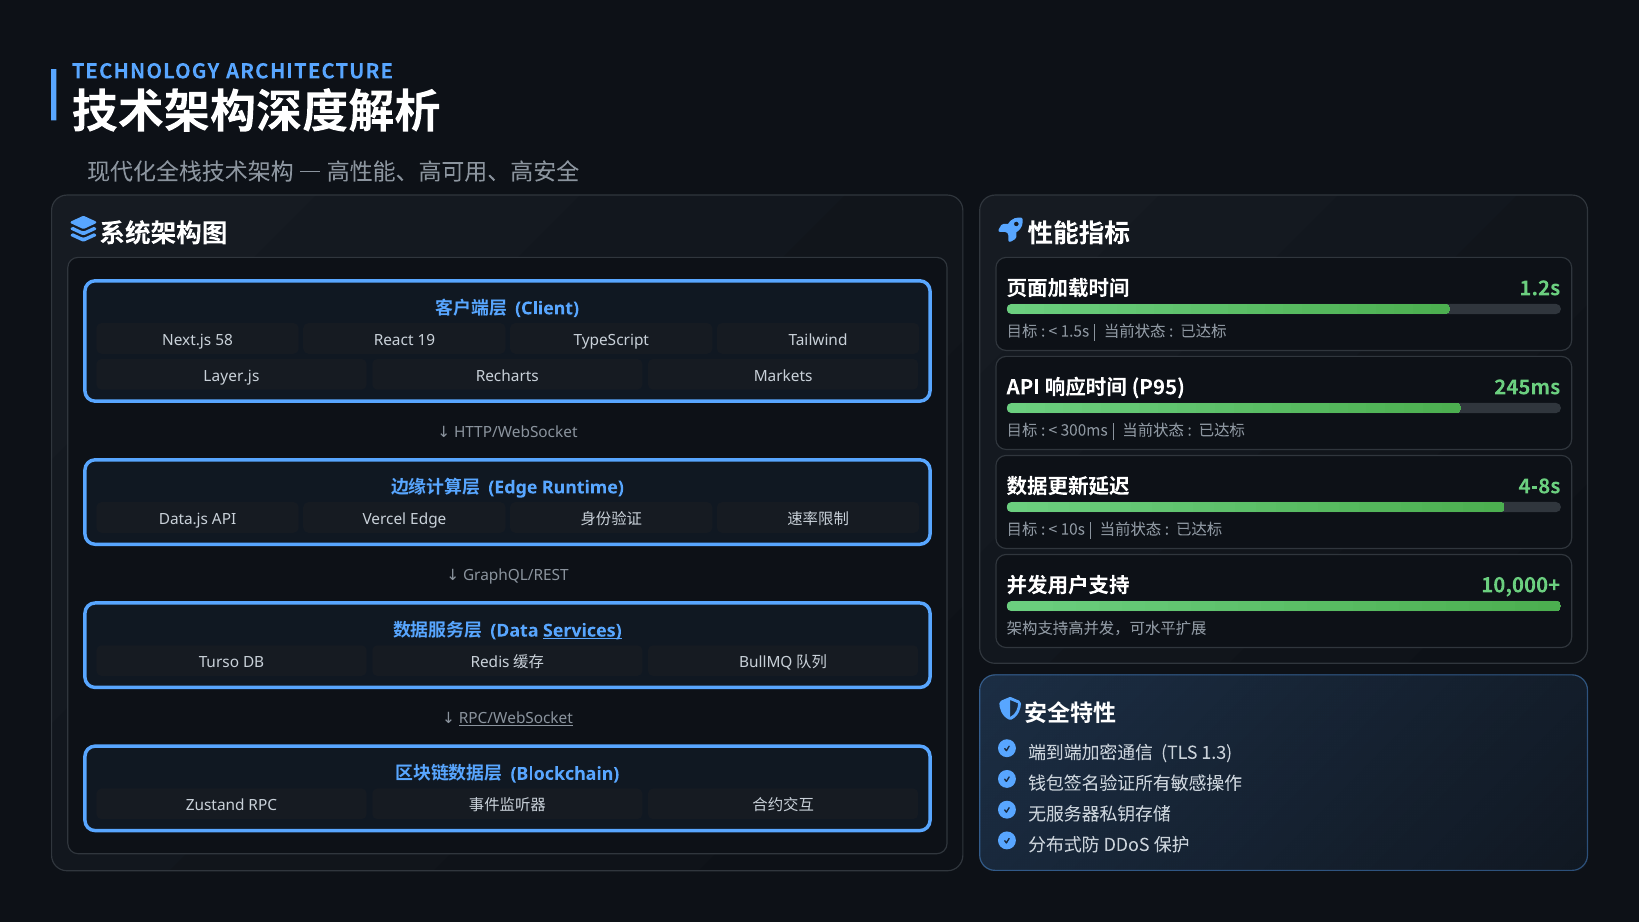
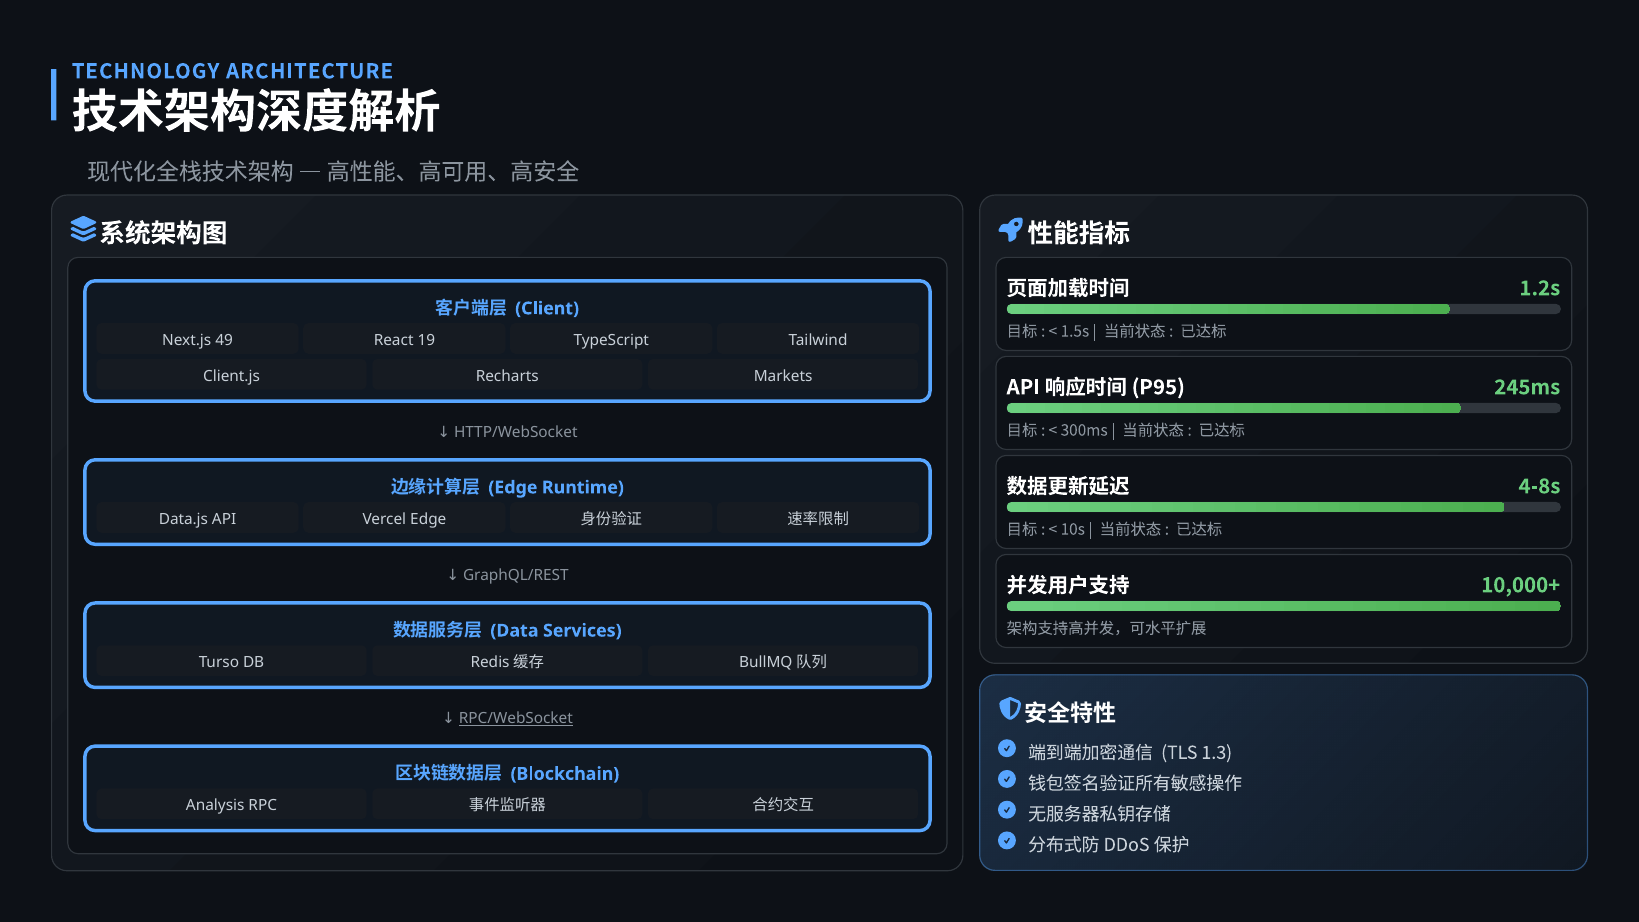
58: 58 -> 49 (224, 340)
Layer.js: Layer.js -> Client.js (232, 376)
Services underline: present -> none (582, 631)
Zustand: Zustand -> Analysis (215, 806)
